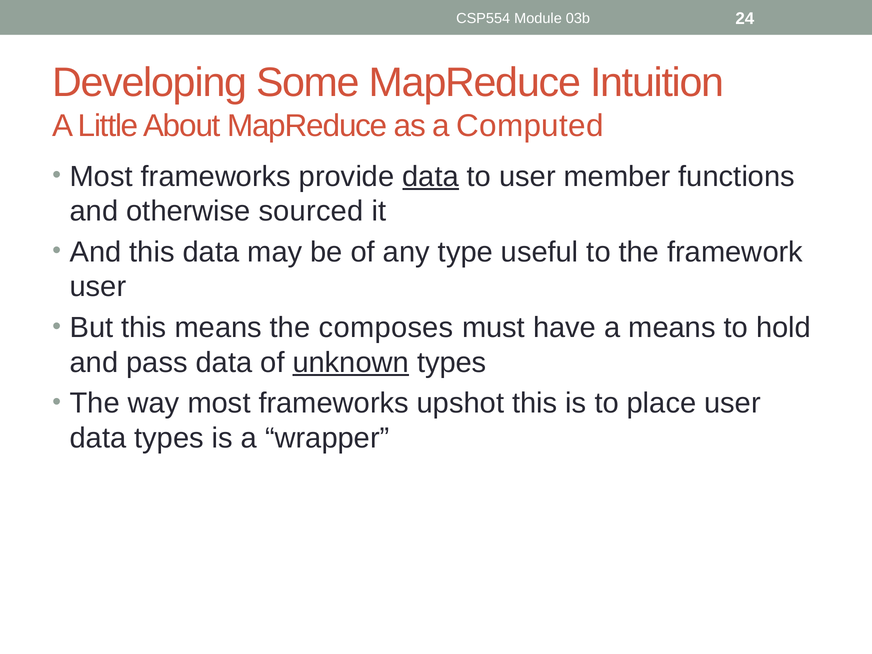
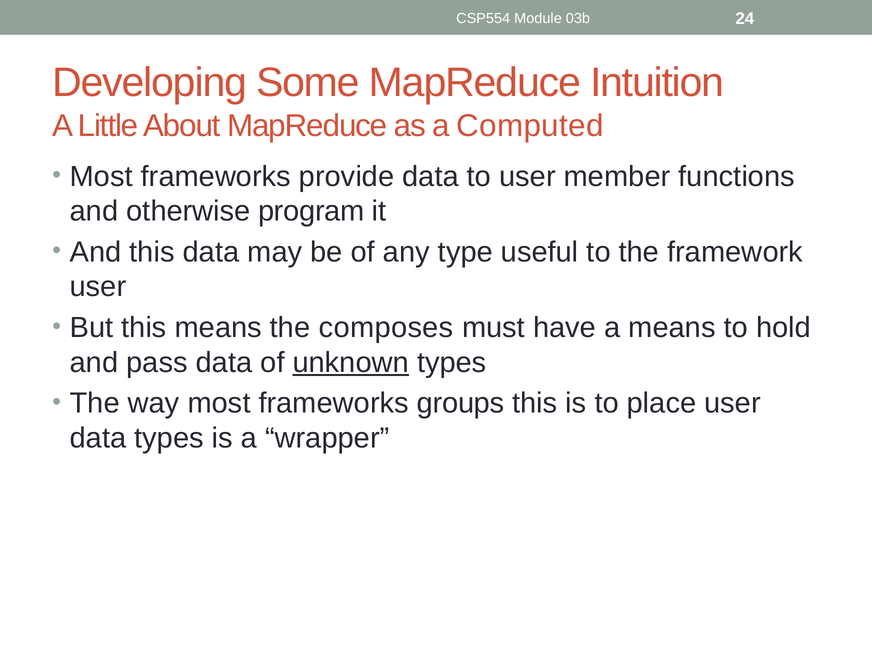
data underline: present -> none (431, 176)
sourced: sourced -> program (311, 211)
upshot: upshot -> groups (461, 403)
